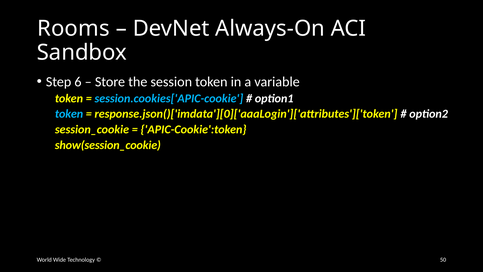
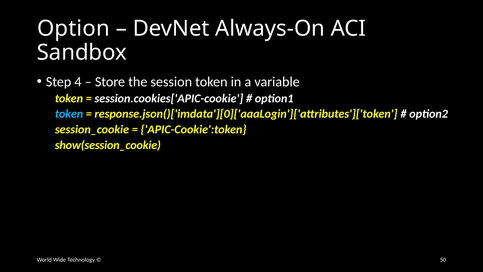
Rooms: Rooms -> Option (73, 29)
6: 6 -> 4 (78, 82)
session.cookies['APIC-cookie colour: light blue -> white (169, 98)
